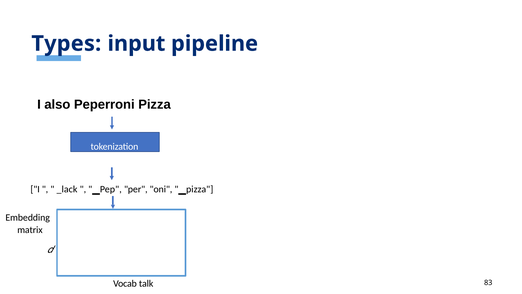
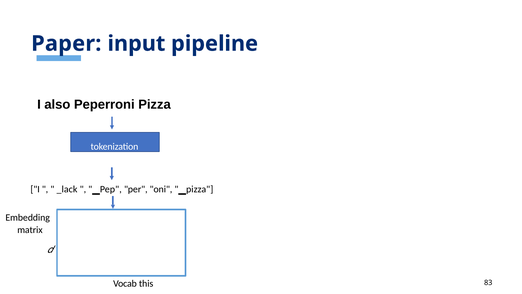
Types: Types -> Paper (66, 44)
talk: talk -> this (146, 283)
